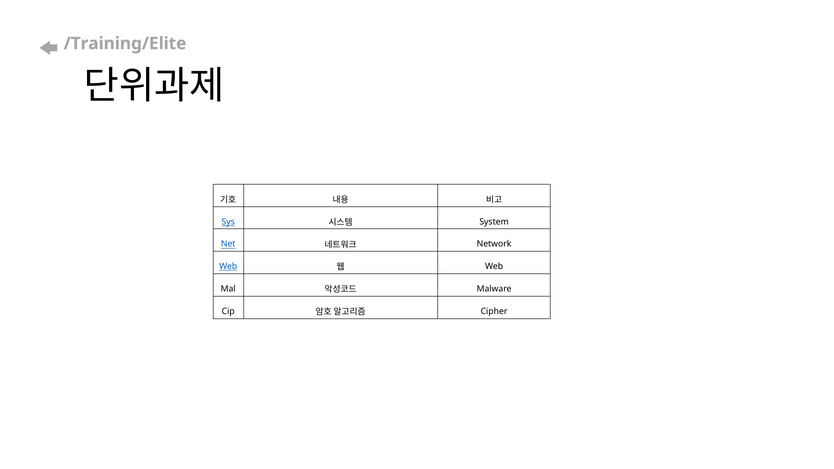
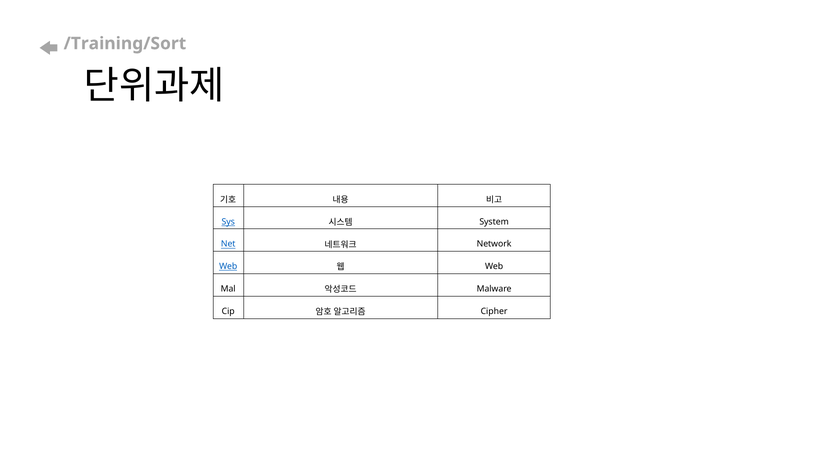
/Training/Elite: /Training/Elite -> /Training/Sort (125, 44)
